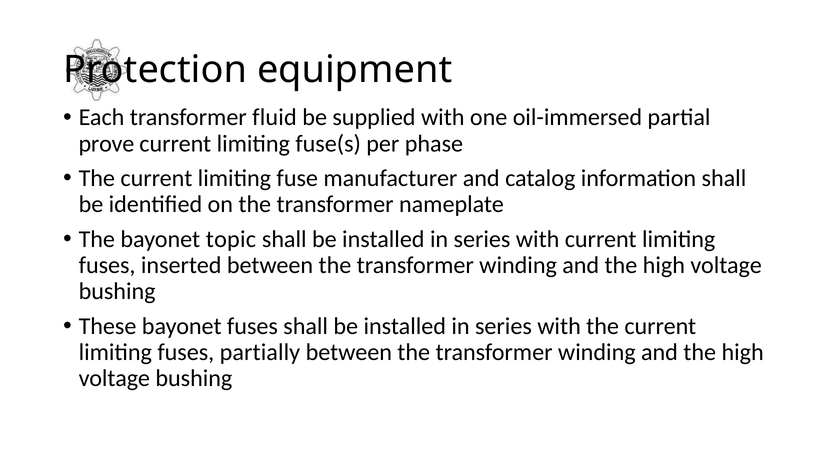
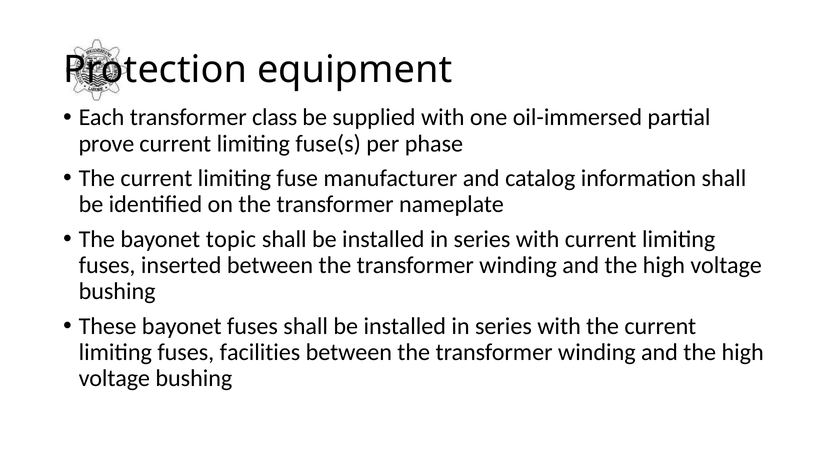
fluid: fluid -> class (275, 117)
partially: partially -> facilities (260, 352)
